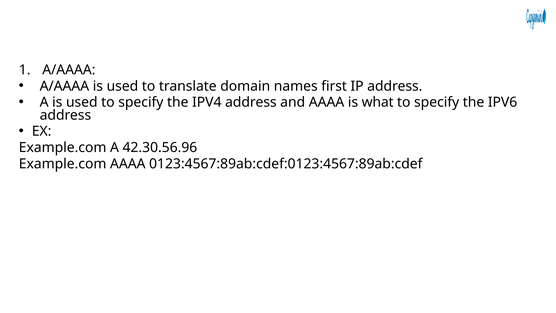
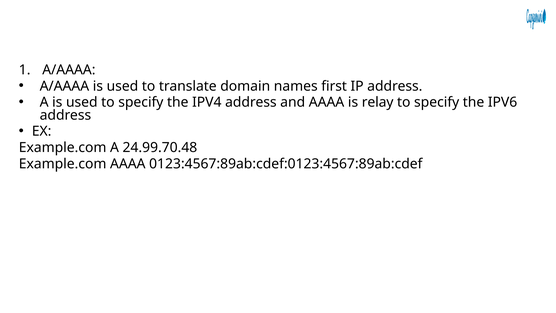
what: what -> relay (378, 102)
42.30.56.96: 42.30.56.96 -> 24.99.70.48 (160, 147)
